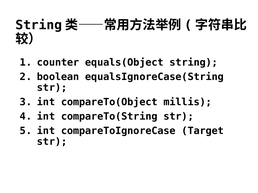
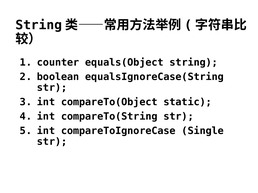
millis: millis -> static (188, 102)
Target: Target -> Single (203, 131)
